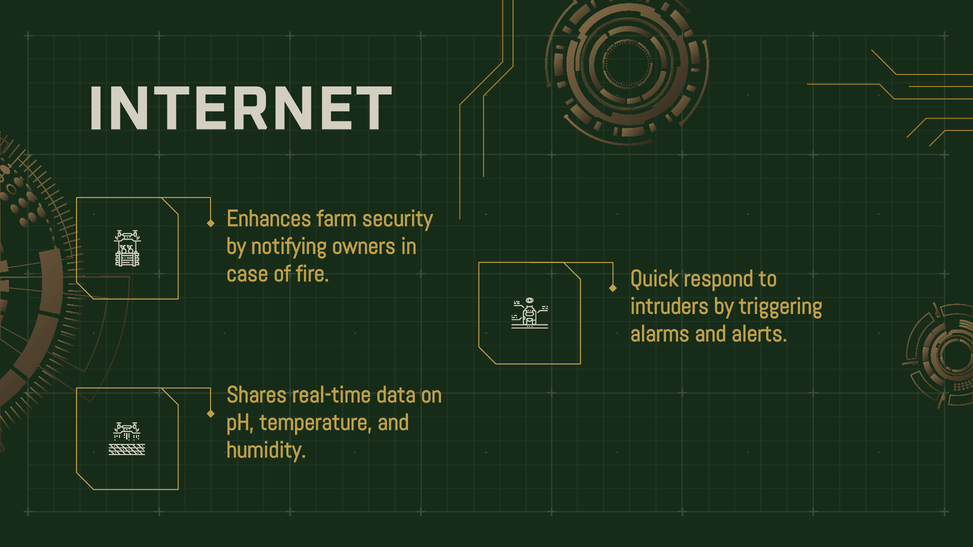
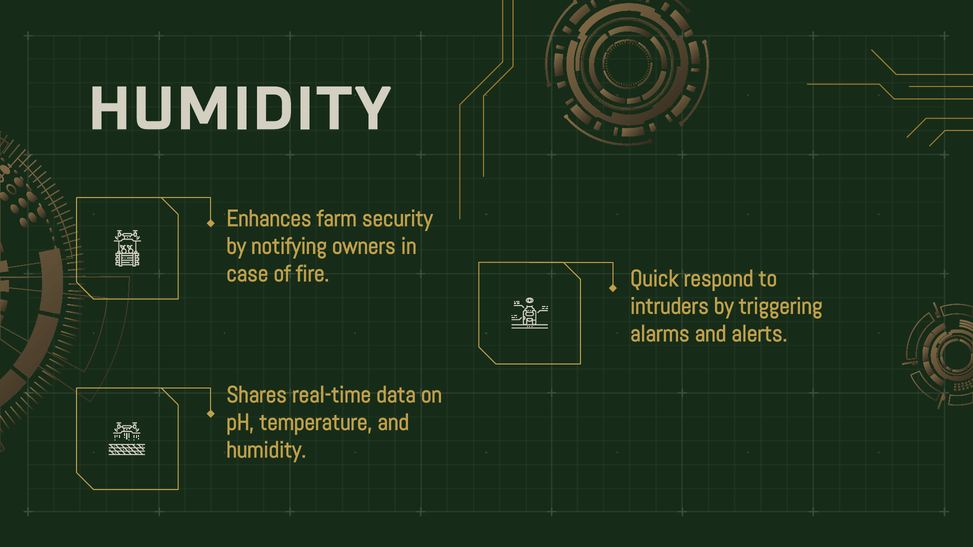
INTERNET: INTERNET -> HUMIDITY (240, 109)
